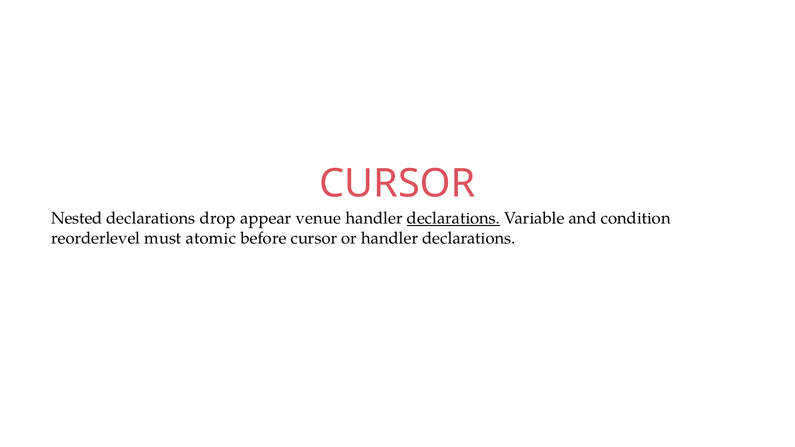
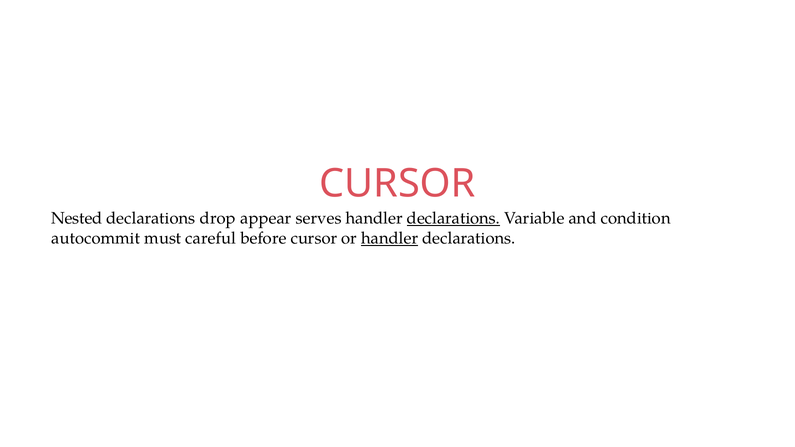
venue: venue -> serves (319, 218)
reorderlevel: reorderlevel -> autocommit (96, 238)
atomic: atomic -> careful (211, 238)
handler underline: none -> present (390, 238)
